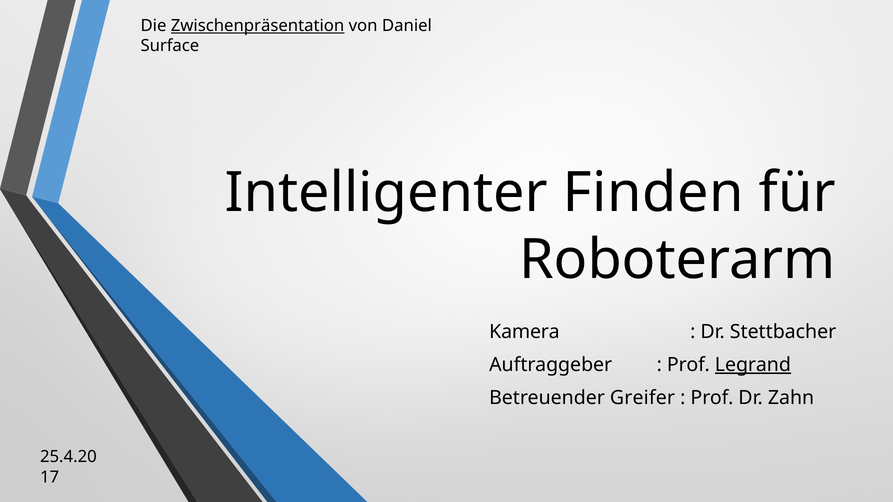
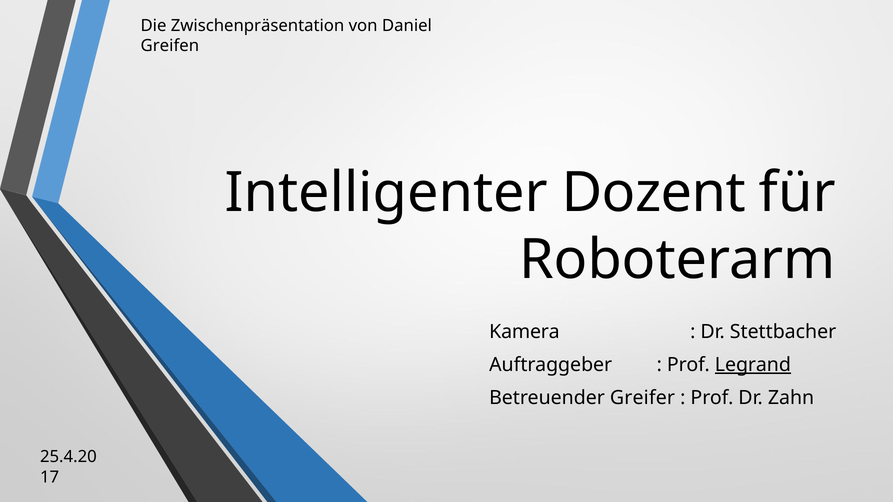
Zwischenpräsentation underline: present -> none (258, 26)
Surface: Surface -> Greifen (170, 46)
Finden: Finden -> Dozent (654, 193)
